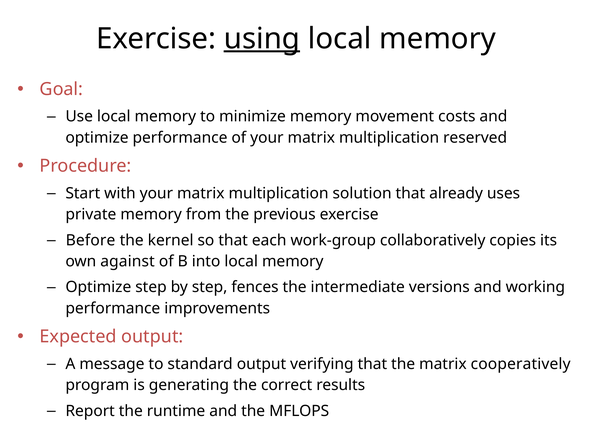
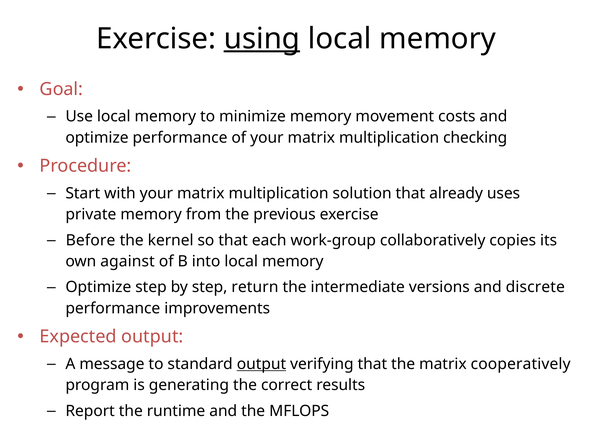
reserved: reserved -> checking (475, 138)
fences: fences -> return (255, 287)
working: working -> discrete (535, 287)
output underline: none -> present (261, 364)
